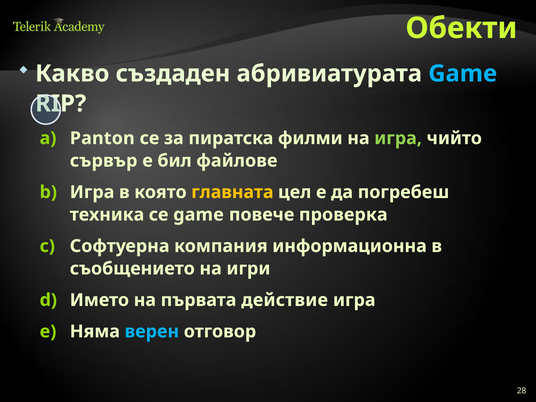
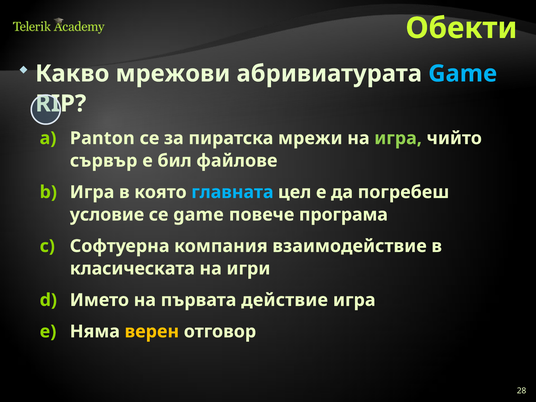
създаден: създаден -> мрежови (173, 74)
филми: филми -> мрежи (310, 138)
главната colour: yellow -> light blue (232, 192)
техника: техника -> условие (107, 215)
проверка: проверка -> програма (343, 215)
информационна: информационна -> взаимодействие (350, 246)
съобщението: съобщението -> класическата (132, 269)
верен colour: light blue -> yellow (152, 331)
